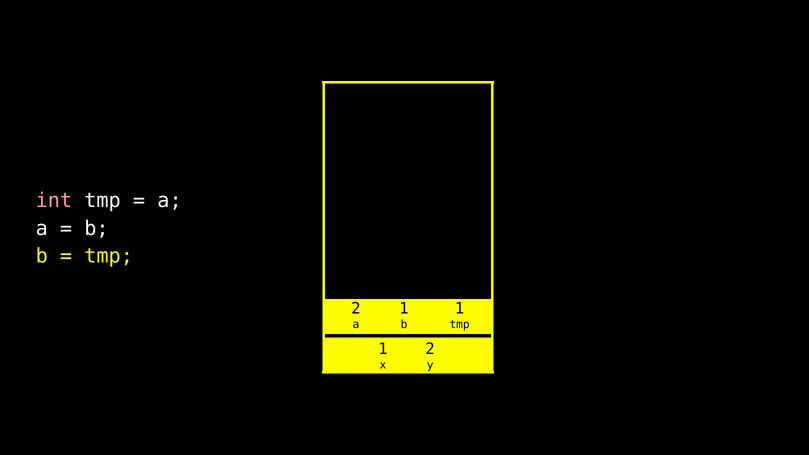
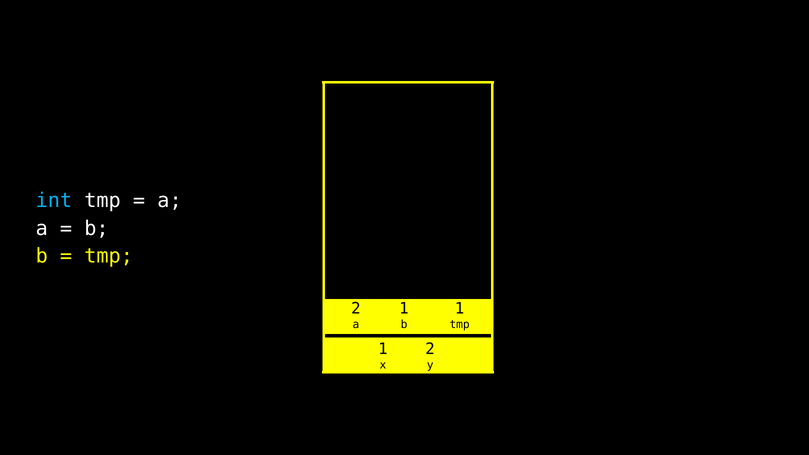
int colour: pink -> light blue (54, 200)
